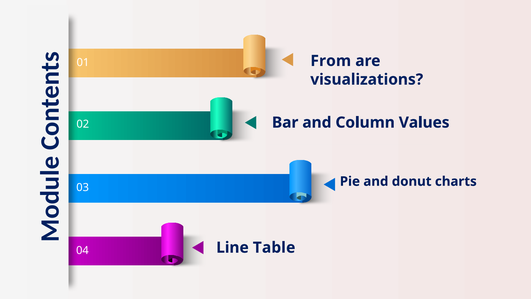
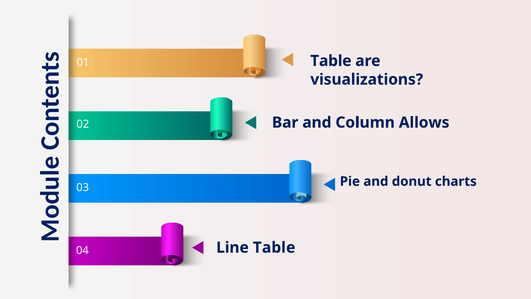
From: From -> Table (331, 61)
Values: Values -> Allows (424, 122)
